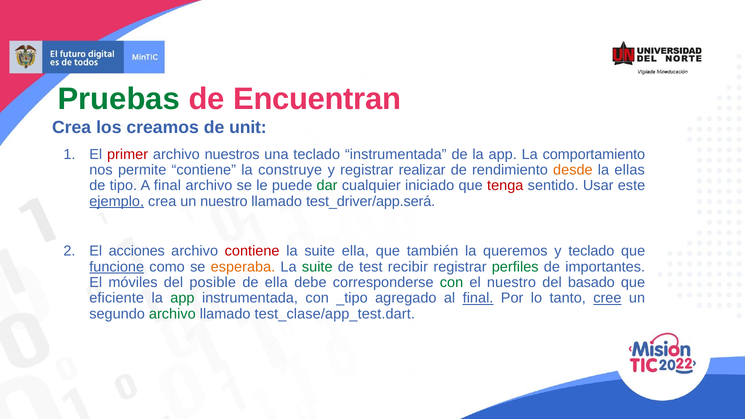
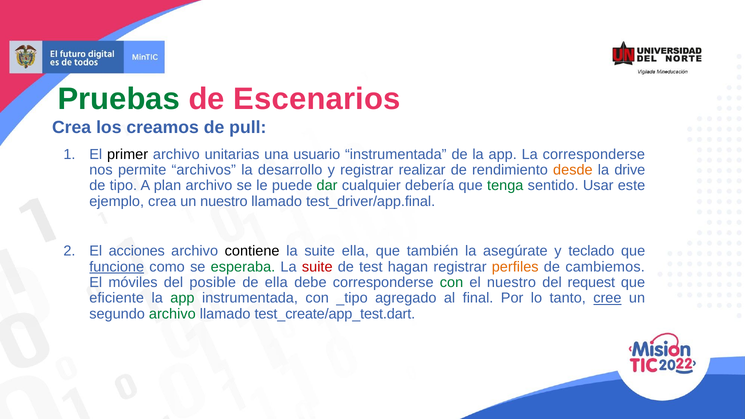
Encuentran: Encuentran -> Escenarios (317, 99)
unit: unit -> pull (248, 128)
primer colour: red -> black (128, 154)
nuestros: nuestros -> unitarias (232, 154)
una teclado: teclado -> usuario (317, 154)
La comportamiento: comportamiento -> corresponderse (594, 154)
permite contiene: contiene -> archivos (204, 170)
construye: construye -> desarrollo (290, 170)
ellas: ellas -> drive (630, 170)
A final: final -> plan (168, 186)
iniciado: iniciado -> debería (430, 186)
tenga colour: red -> green (505, 186)
ejemplo underline: present -> none (117, 201)
test_driver/app.será: test_driver/app.será -> test_driver/app.final (371, 201)
contiene colour: red -> black (252, 251)
queremos: queremos -> asegúrate (515, 251)
esperaba colour: orange -> green (243, 267)
suite colour: green -> red (317, 267)
recibir: recibir -> hagan (408, 267)
perfiles colour: green -> orange (515, 267)
importantes: importantes -> cambiemos (605, 267)
basado: basado -> request (591, 283)
final underline: present -> none (478, 298)
test_clase/app_test.dart: test_clase/app_test.dart -> test_create/app_test.dart (335, 314)
